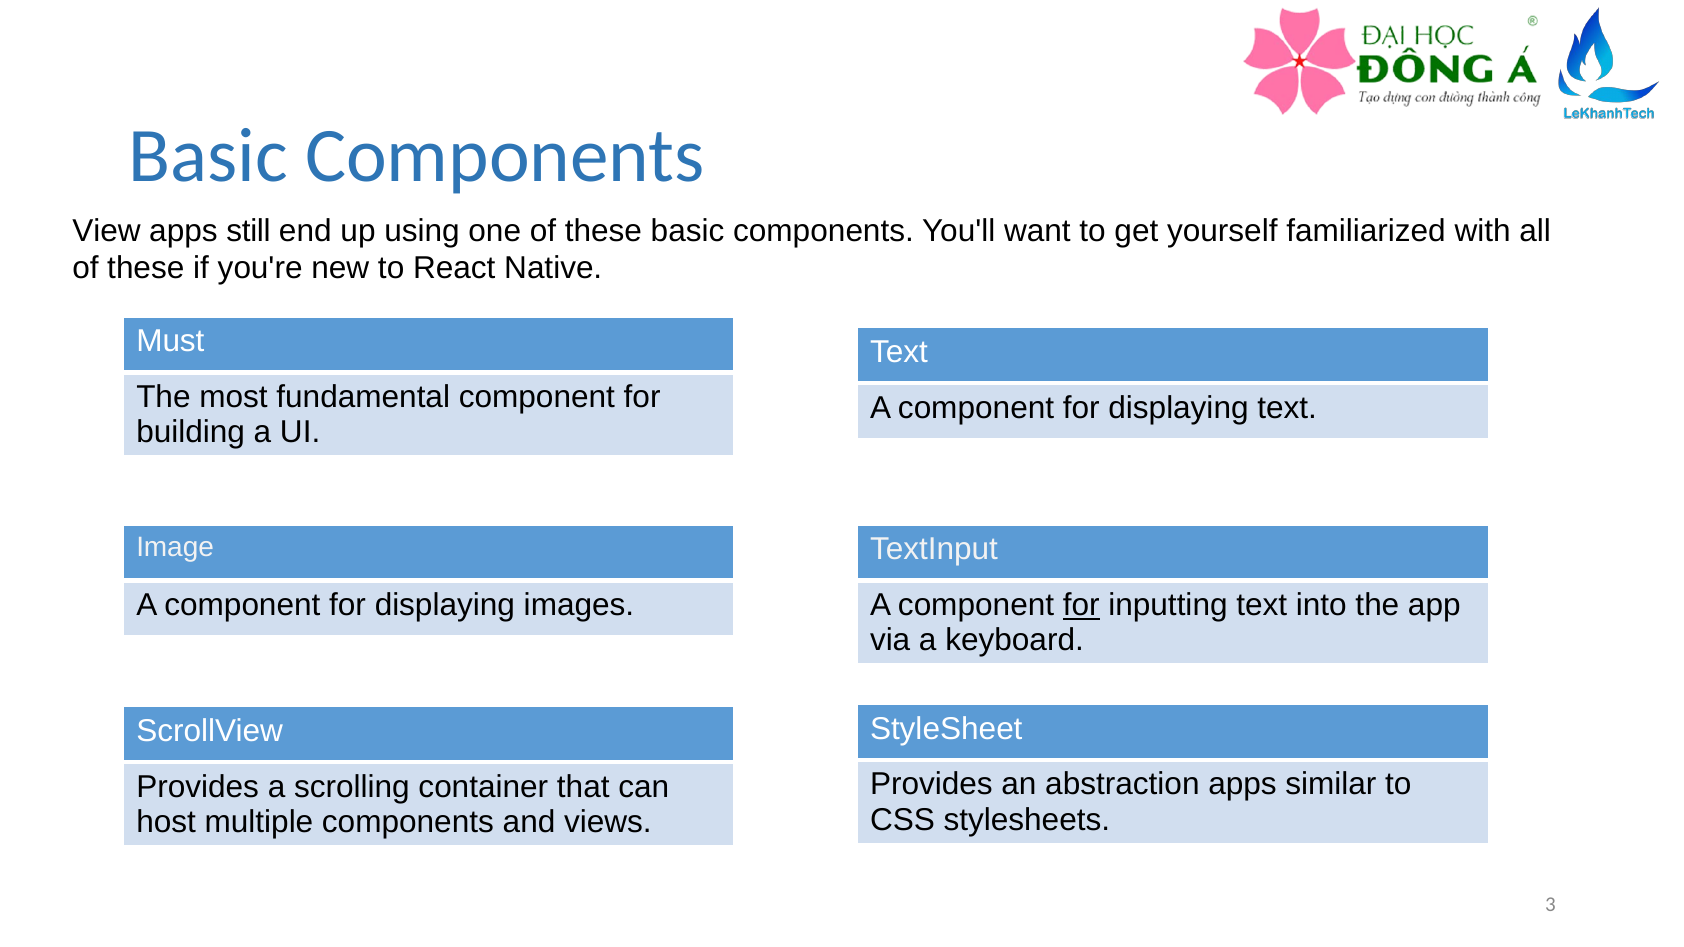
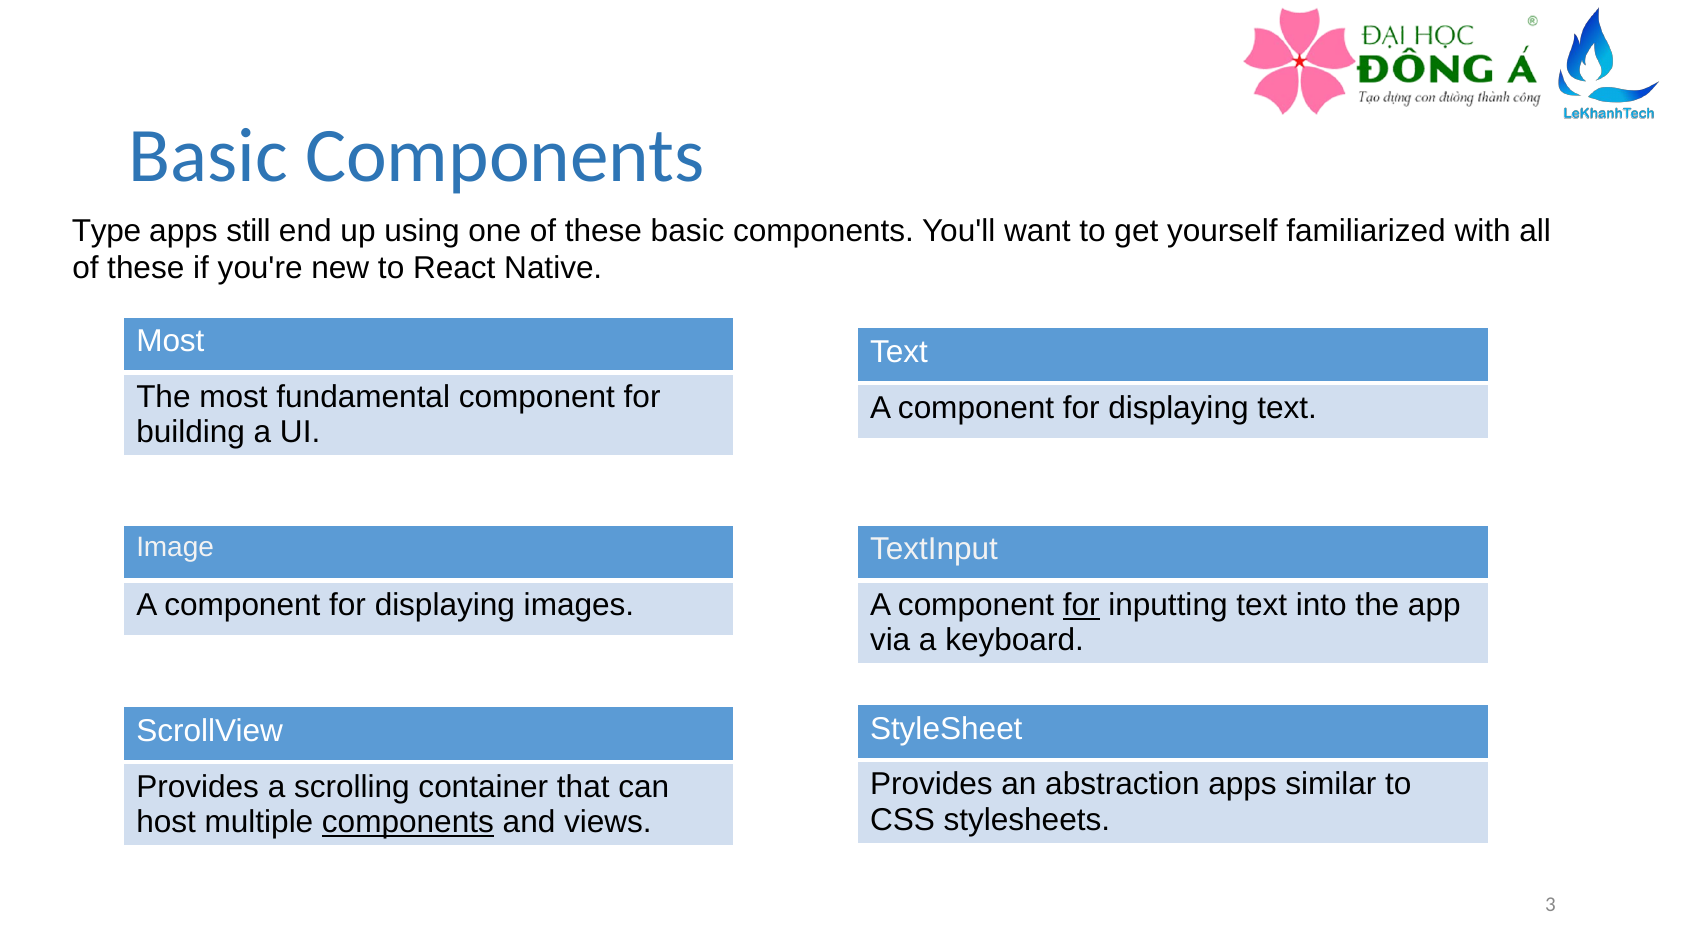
View: View -> Type (107, 231)
Must: Must -> Most (170, 341)
components underline: none -> present (408, 822)
